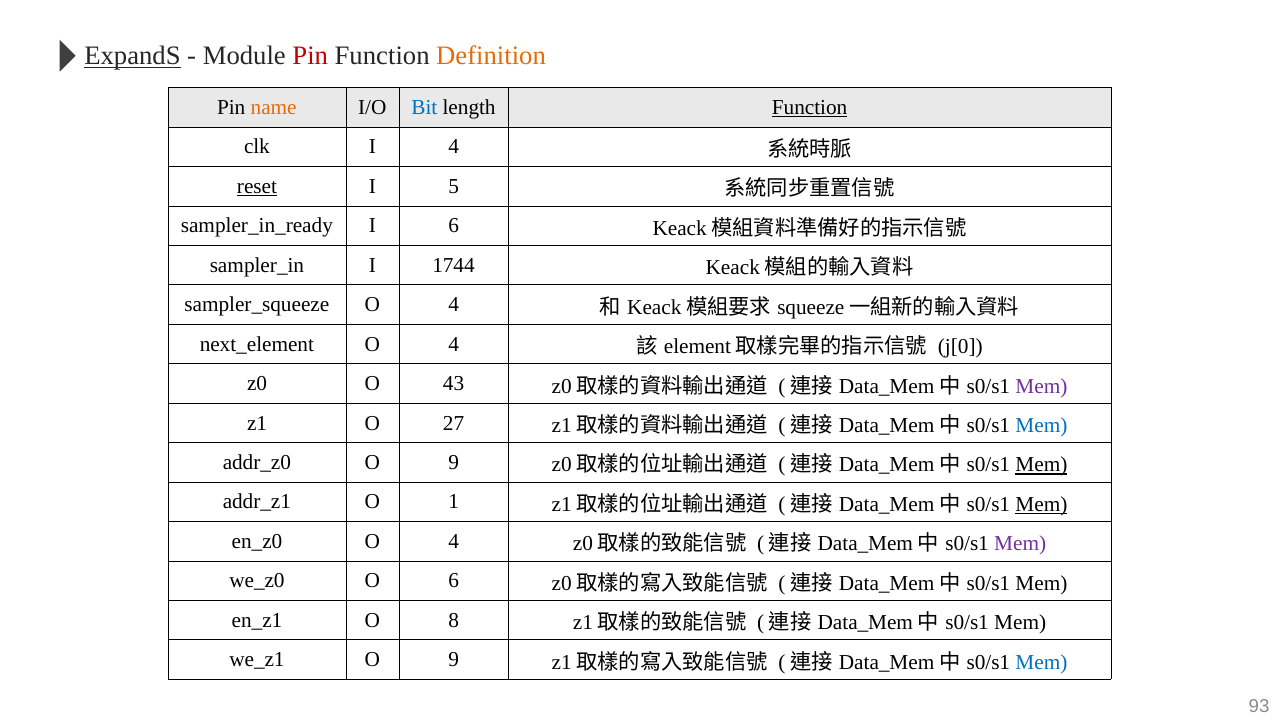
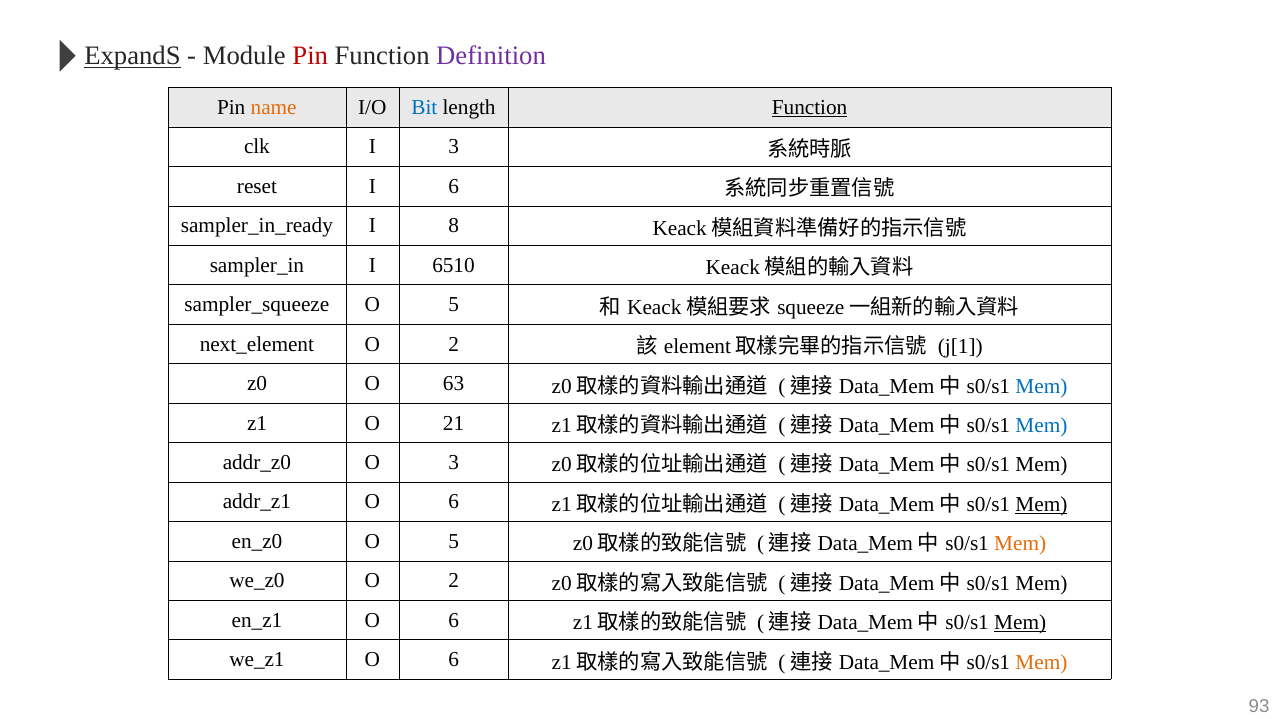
Definition colour: orange -> purple (491, 56)
I 4: 4 -> 3 (454, 147)
reset underline: present -> none (257, 186)
I 5: 5 -> 6 (454, 186)
I 6: 6 -> 8 (454, 226)
1744: 1744 -> 6510 (454, 265)
4: 4 -> 5 (454, 305)
4: 4 -> 2 (454, 344)
j[0: j[0 -> j[1 (960, 347)
43: 43 -> 63 (454, 384)
Mem colour: purple -> blue (1041, 386)
27: 27 -> 21 (454, 423)
9: 9 -> 3 (454, 463)
Mem underline: present -> none (1041, 465)
1: 1 -> 6 (454, 502)
4: 4 -> 5 (454, 542)
Mem colour: purple -> orange (1020, 544)
6: 6 -> 2 (454, 581)
8: 8 -> 6 (454, 621)
Mem underline: none -> present (1020, 623)
9: 9 -> 6 (454, 660)
Mem colour: blue -> orange (1041, 662)
